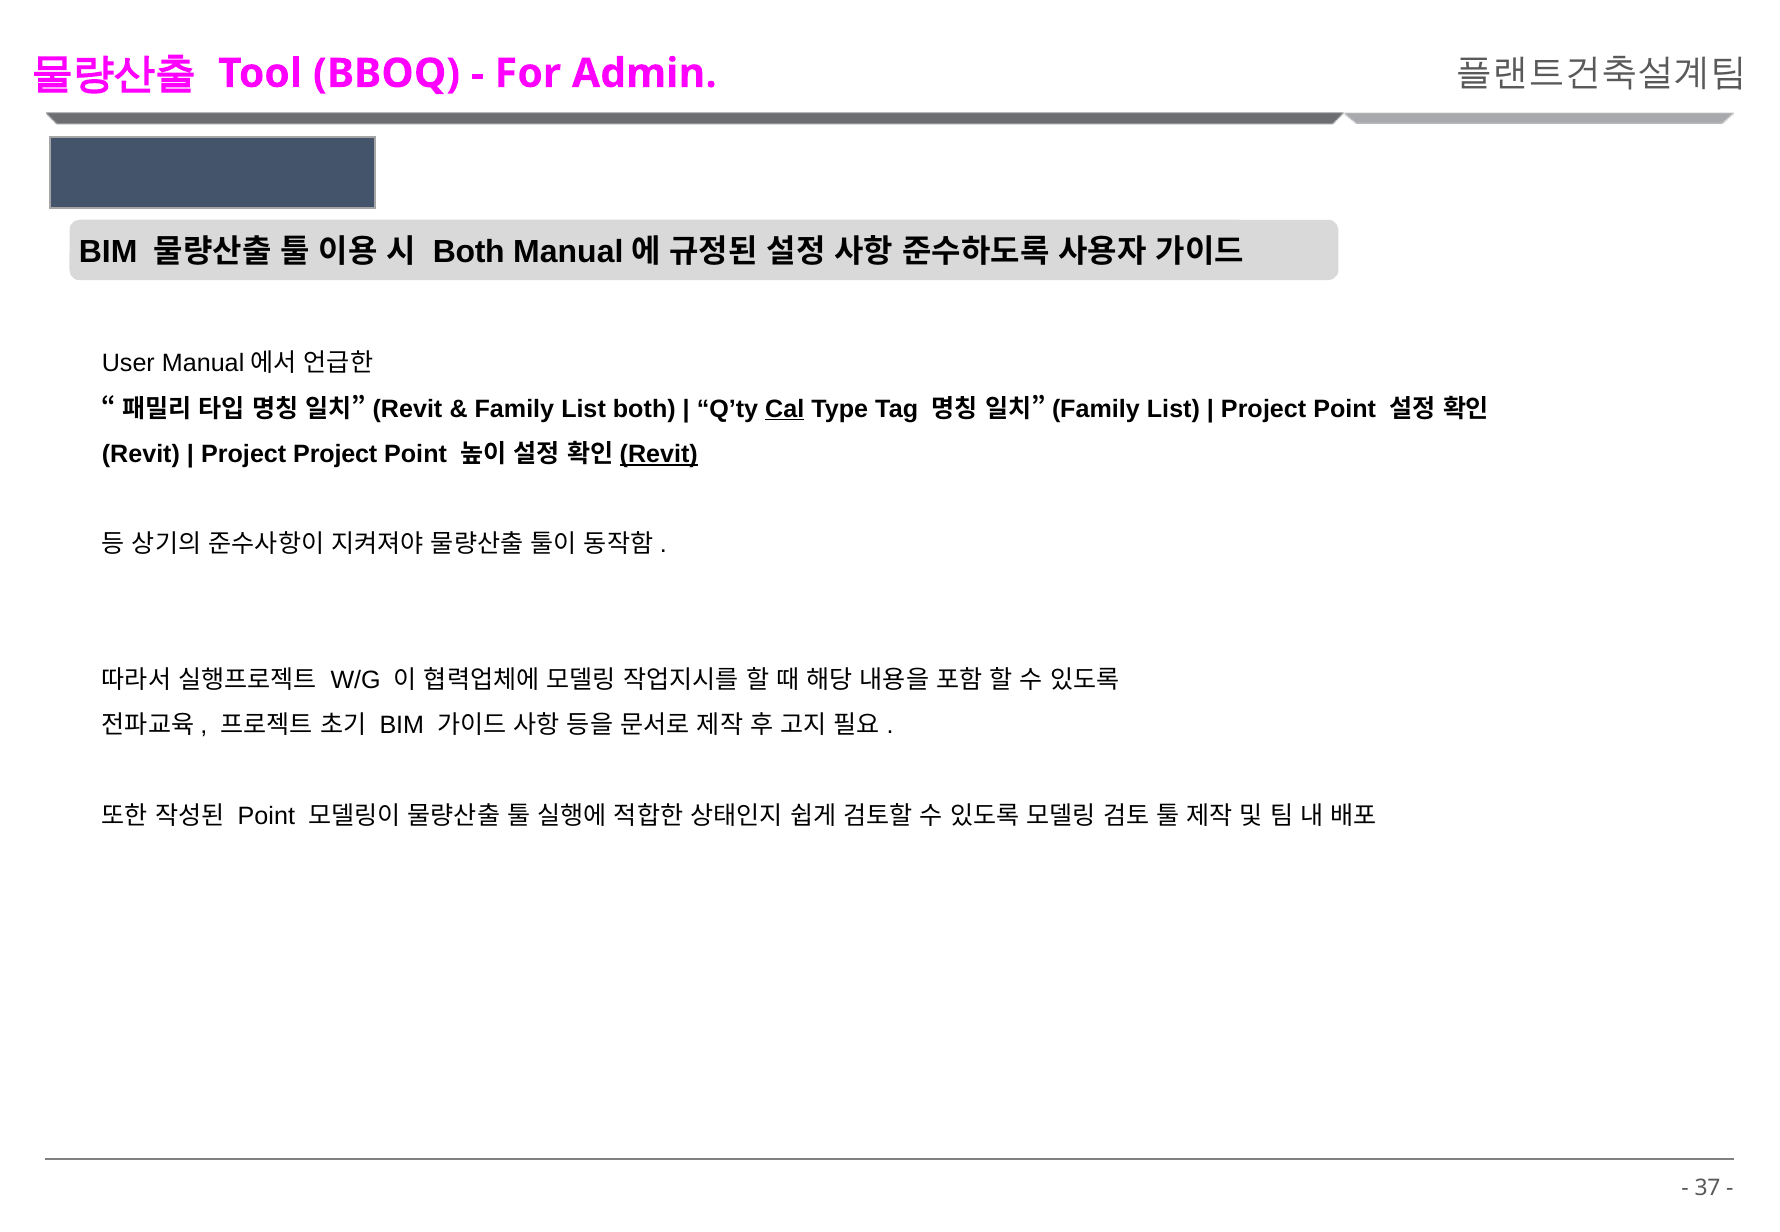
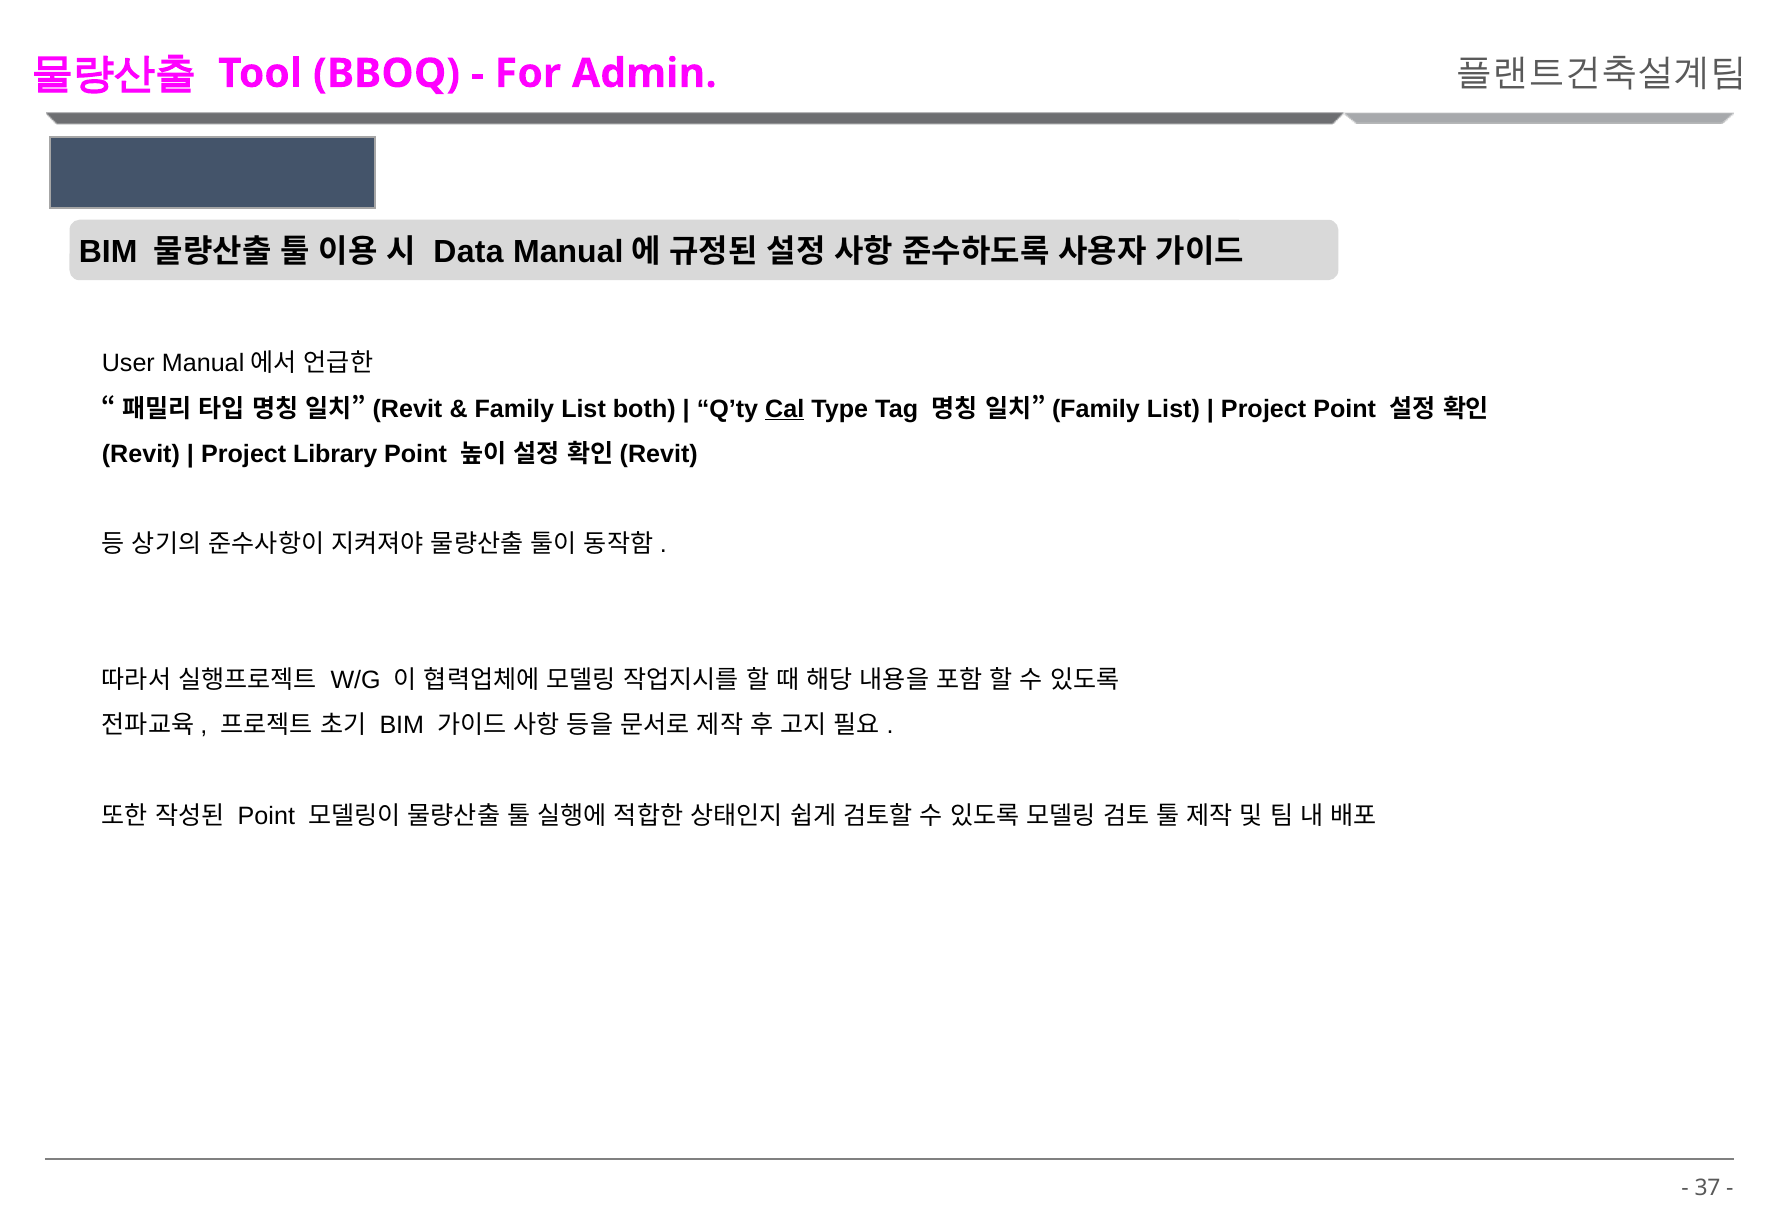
Both: Both -> Data (468, 252)
Project Project: Project -> Library (335, 454)
Revit underline: present -> none (659, 454)
